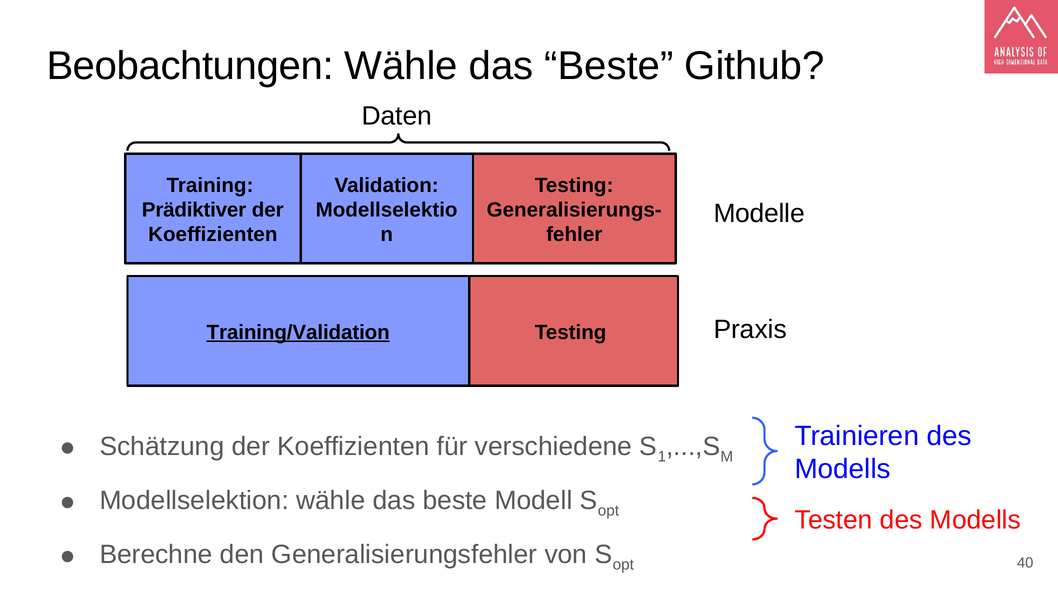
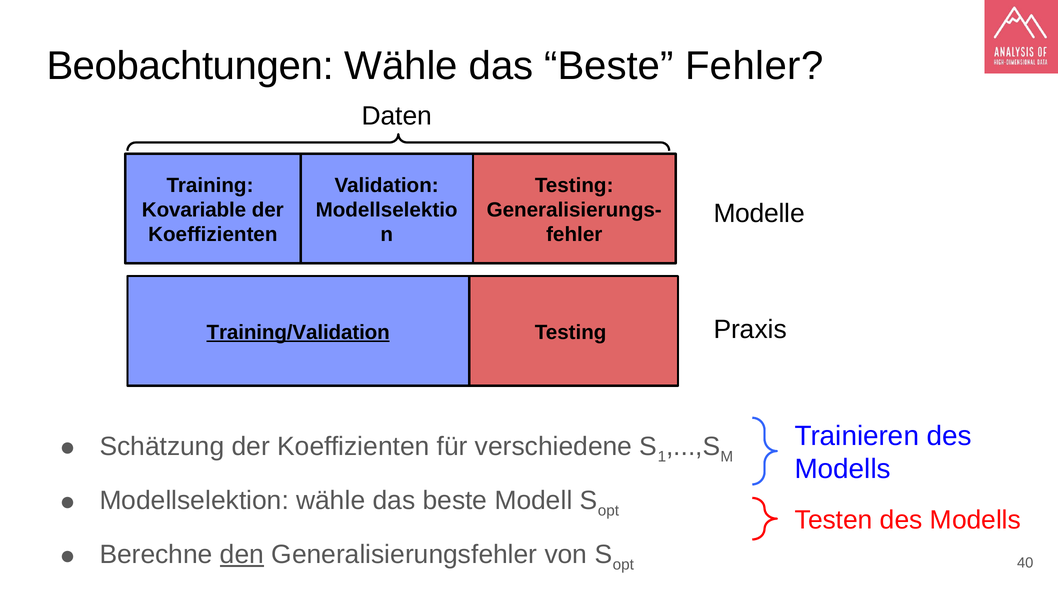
Beste Github: Github -> Fehler (754, 66)
Prädiktiver: Prädiktiver -> Kovariable (194, 210)
den underline: none -> present (242, 555)
